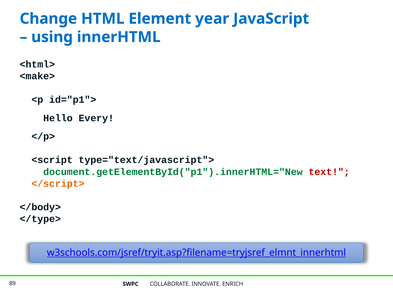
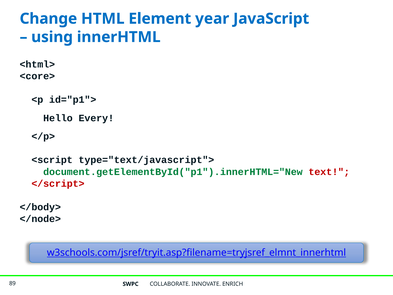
<make>: <make> -> <core> (37, 76)
</script> colour: orange -> red (58, 183)
</type>: </type> -> </node> (40, 219)
